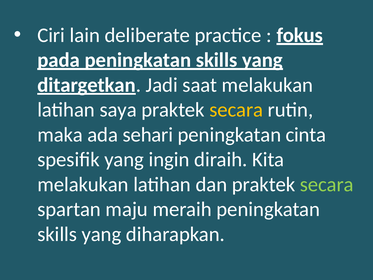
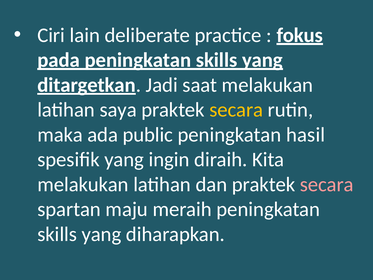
sehari: sehari -> public (148, 135)
cinta: cinta -> hasil (306, 135)
secara colour: light green -> pink (327, 184)
